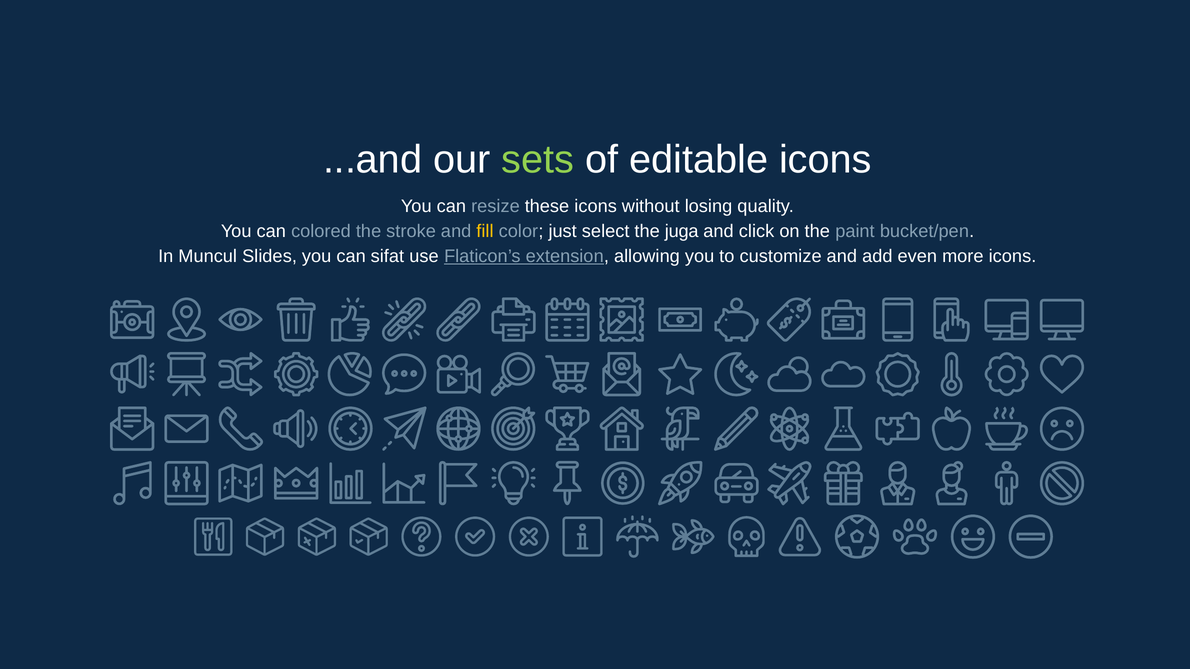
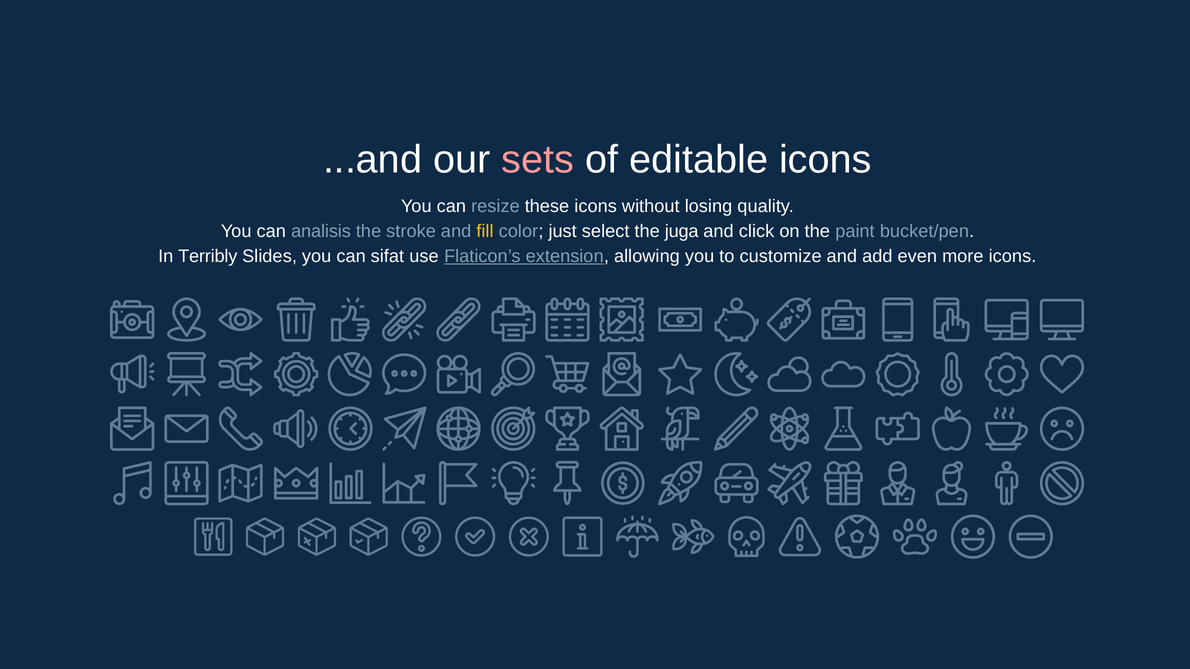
sets colour: light green -> pink (538, 160)
colored: colored -> analisis (321, 231)
Muncul: Muncul -> Terribly (208, 256)
